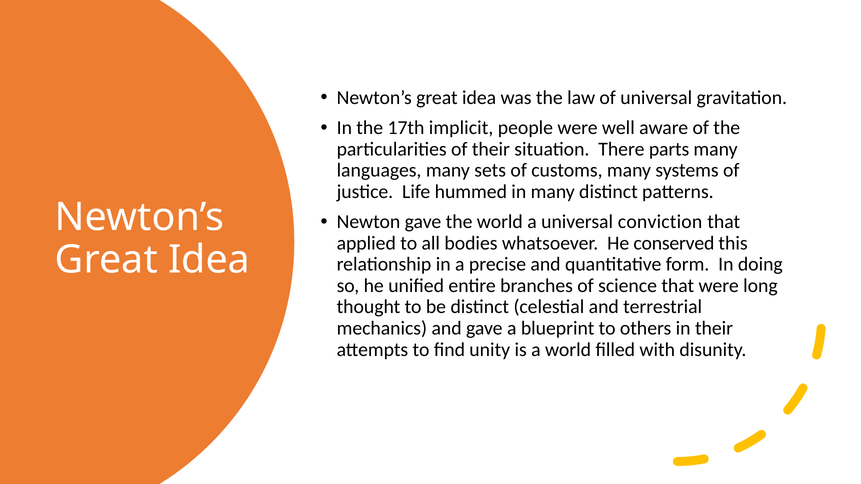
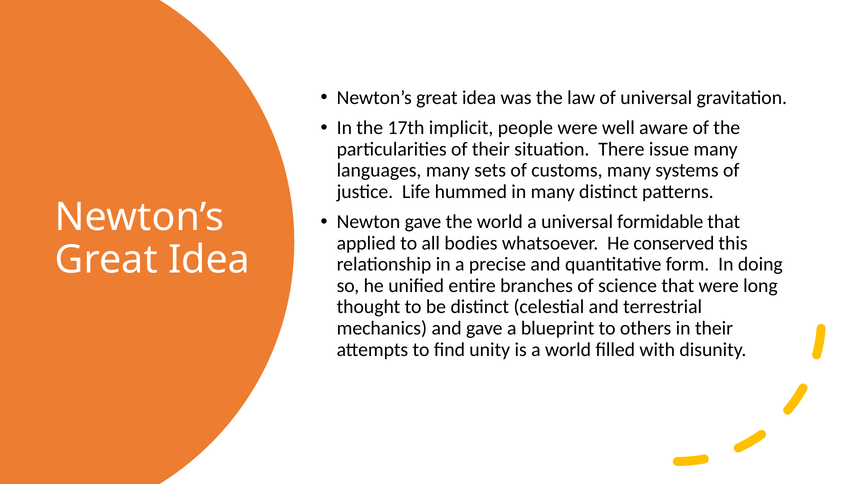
parts: parts -> issue (669, 149)
conviction: conviction -> formidable (660, 222)
